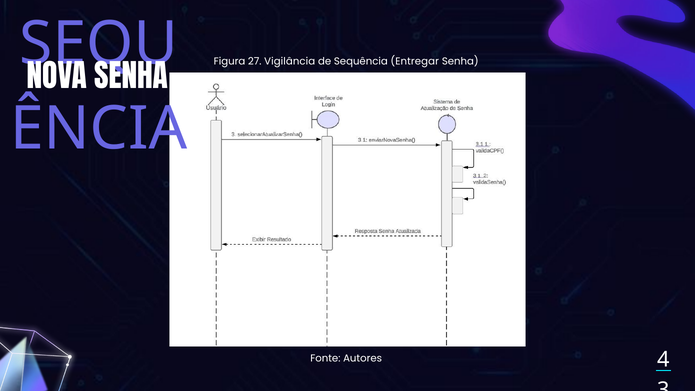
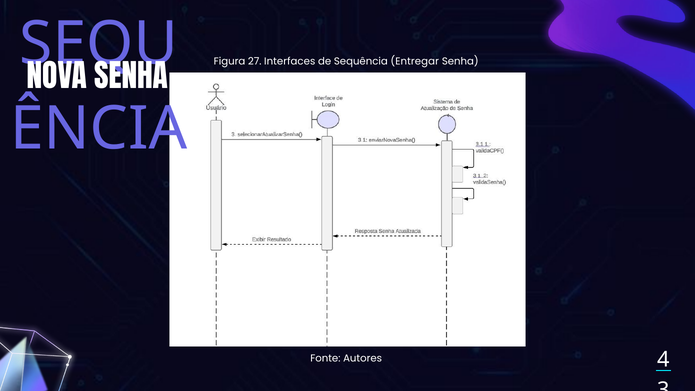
Vigilância: Vigilância -> Interfaces (290, 61)
